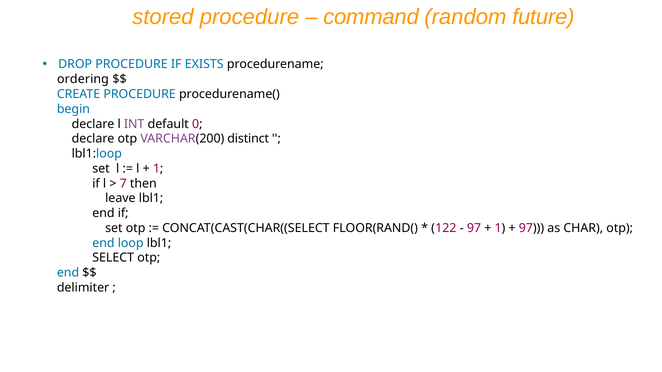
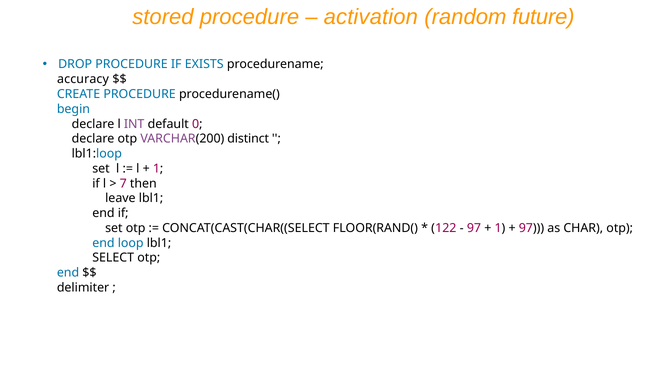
command: command -> activation (371, 17)
ordering: ordering -> accuracy (83, 79)
